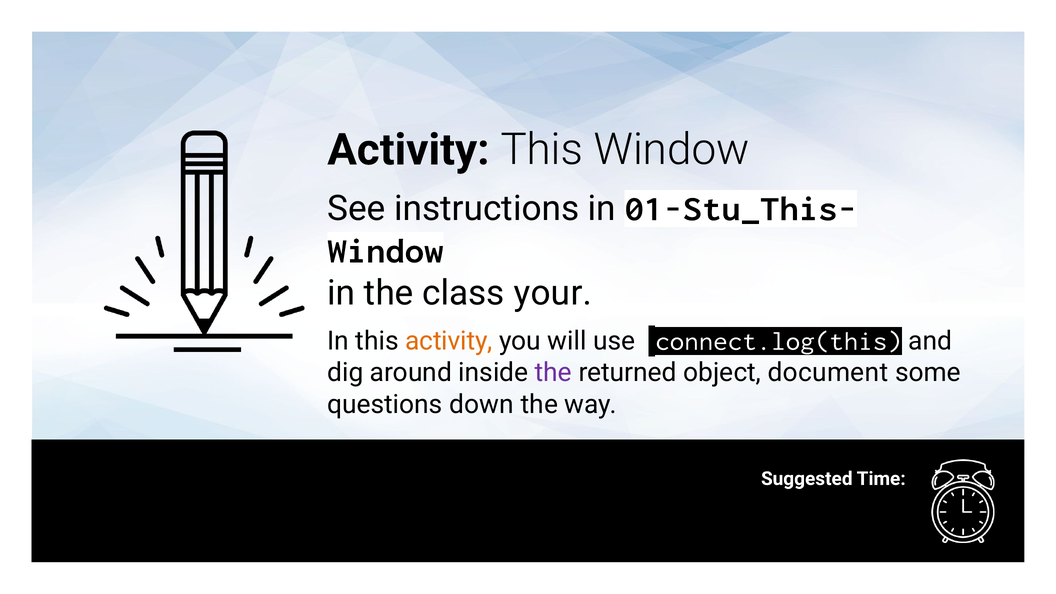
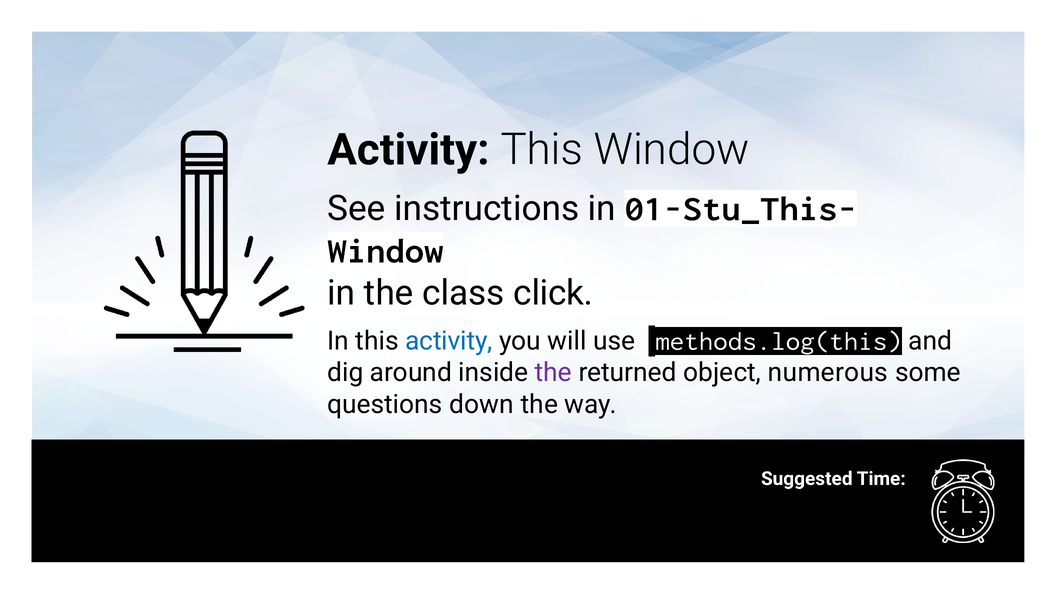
your: your -> click (553, 293)
activity colour: orange -> blue (449, 341)
connect.log(this: connect.log(this -> methods.log(this (778, 341)
document: document -> numerous (828, 373)
